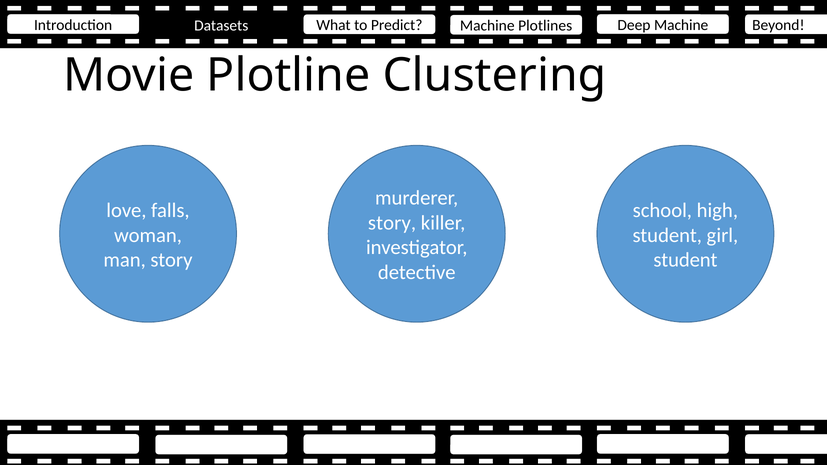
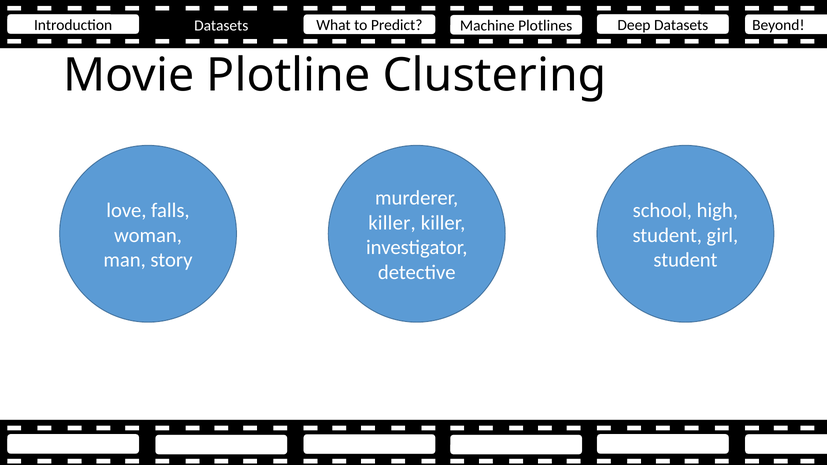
Deep Machine: Machine -> Datasets (681, 25)
story: story -> killer (392, 223)
